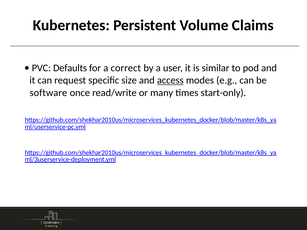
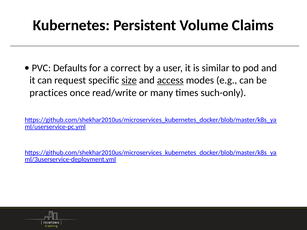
size underline: none -> present (129, 80)
software: software -> practices (48, 93)
start-only: start-only -> such-only (223, 93)
